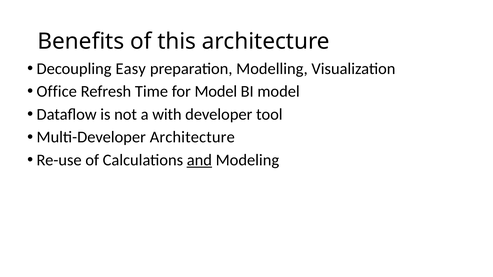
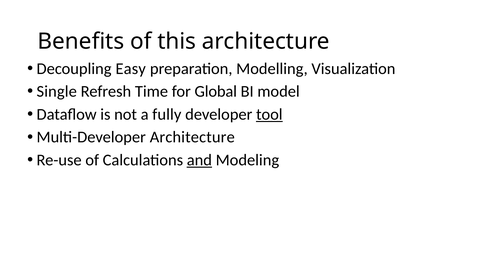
Office: Office -> Single (57, 92)
for Model: Model -> Global (216, 92)
with: with -> fully (167, 114)
tool underline: none -> present (269, 114)
